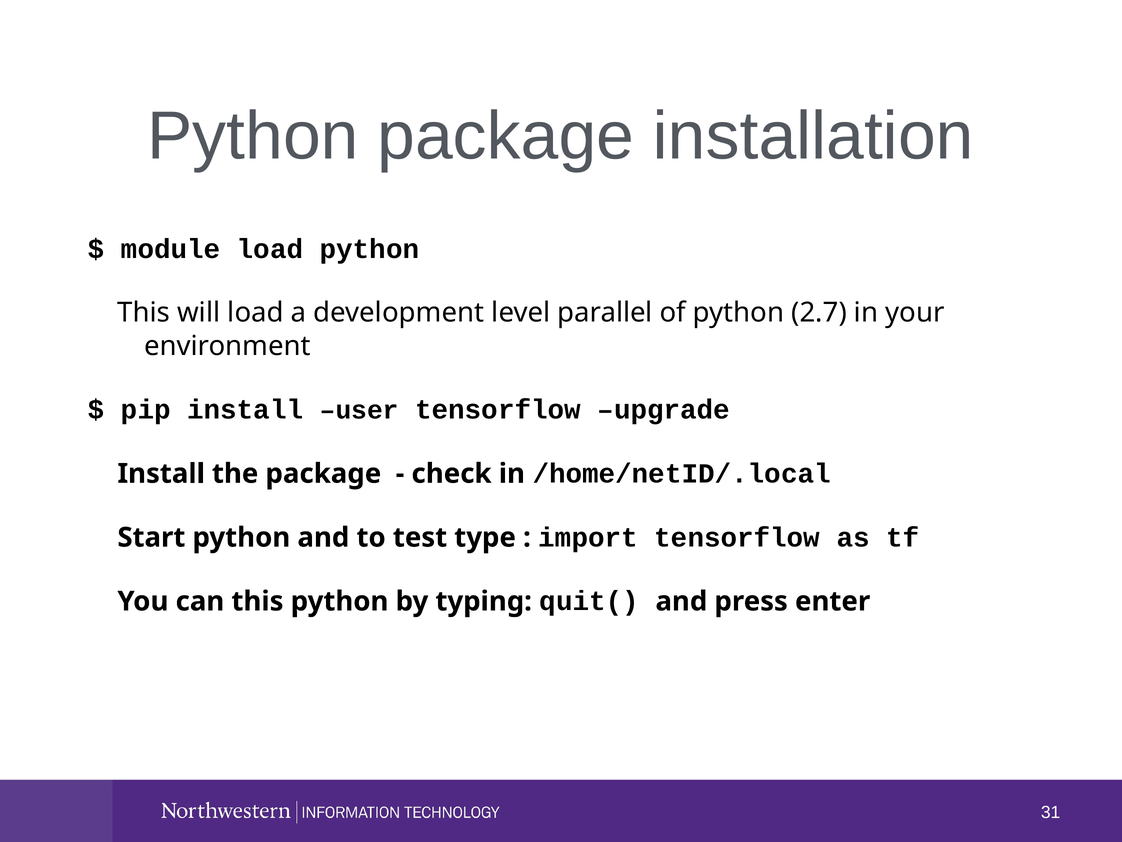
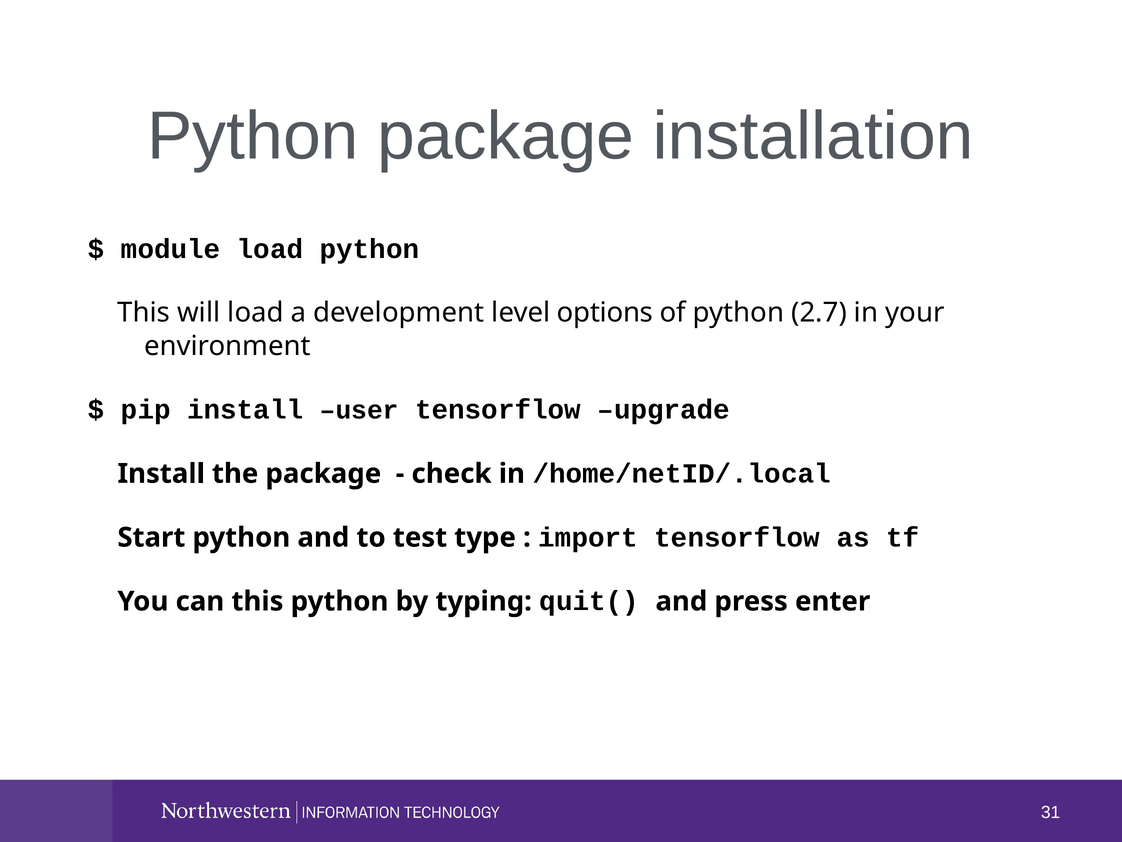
parallel: parallel -> options (605, 313)
